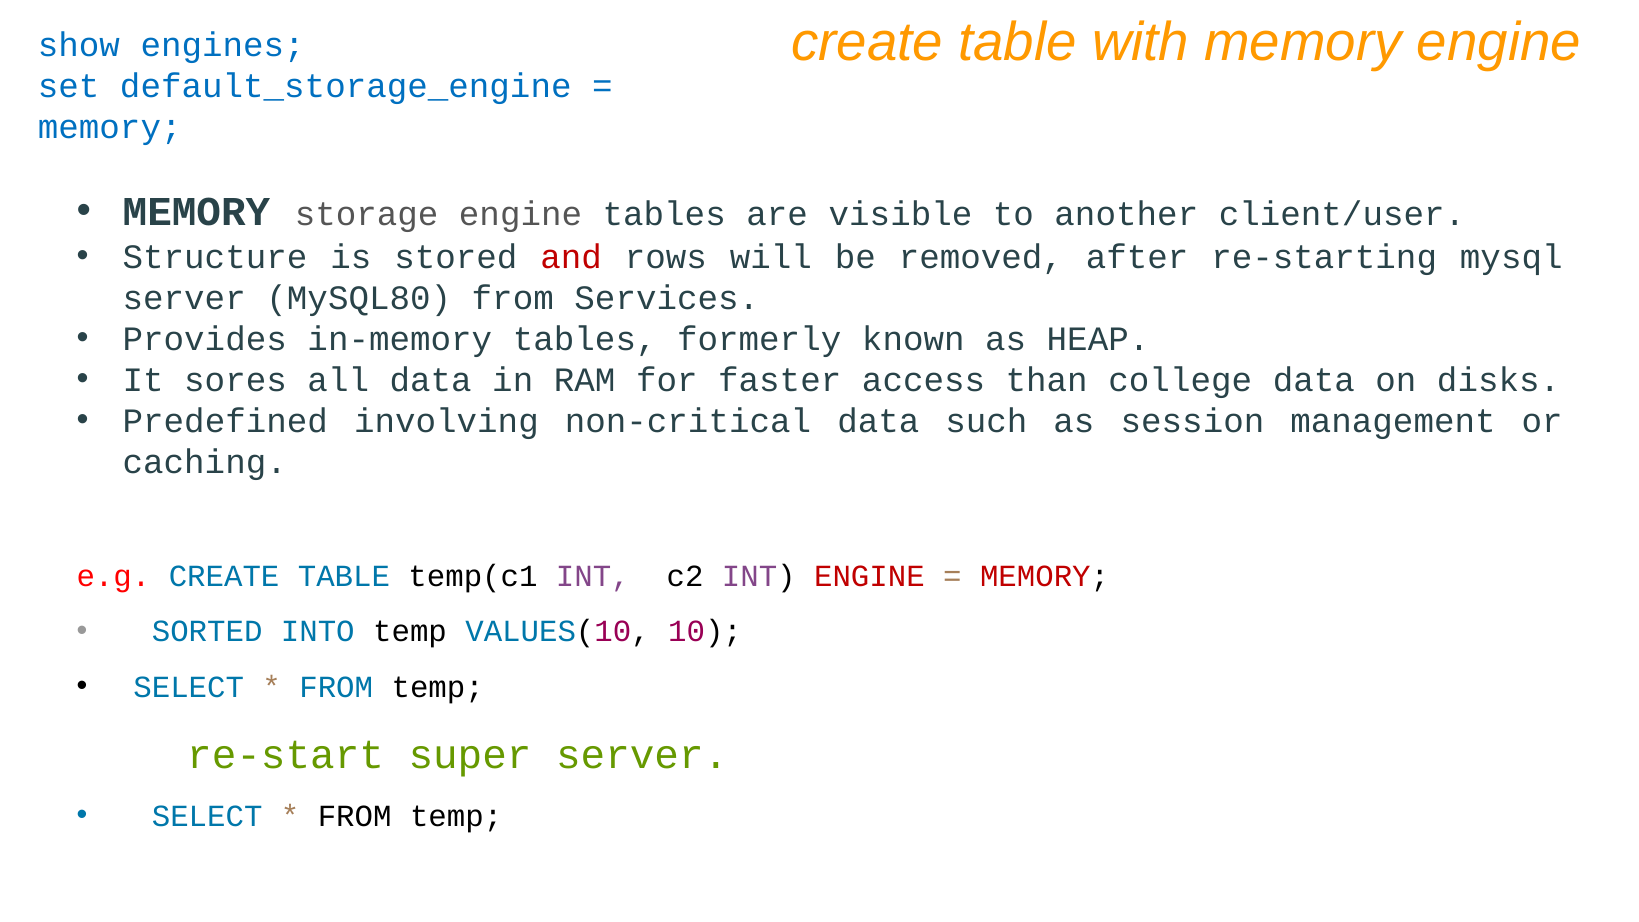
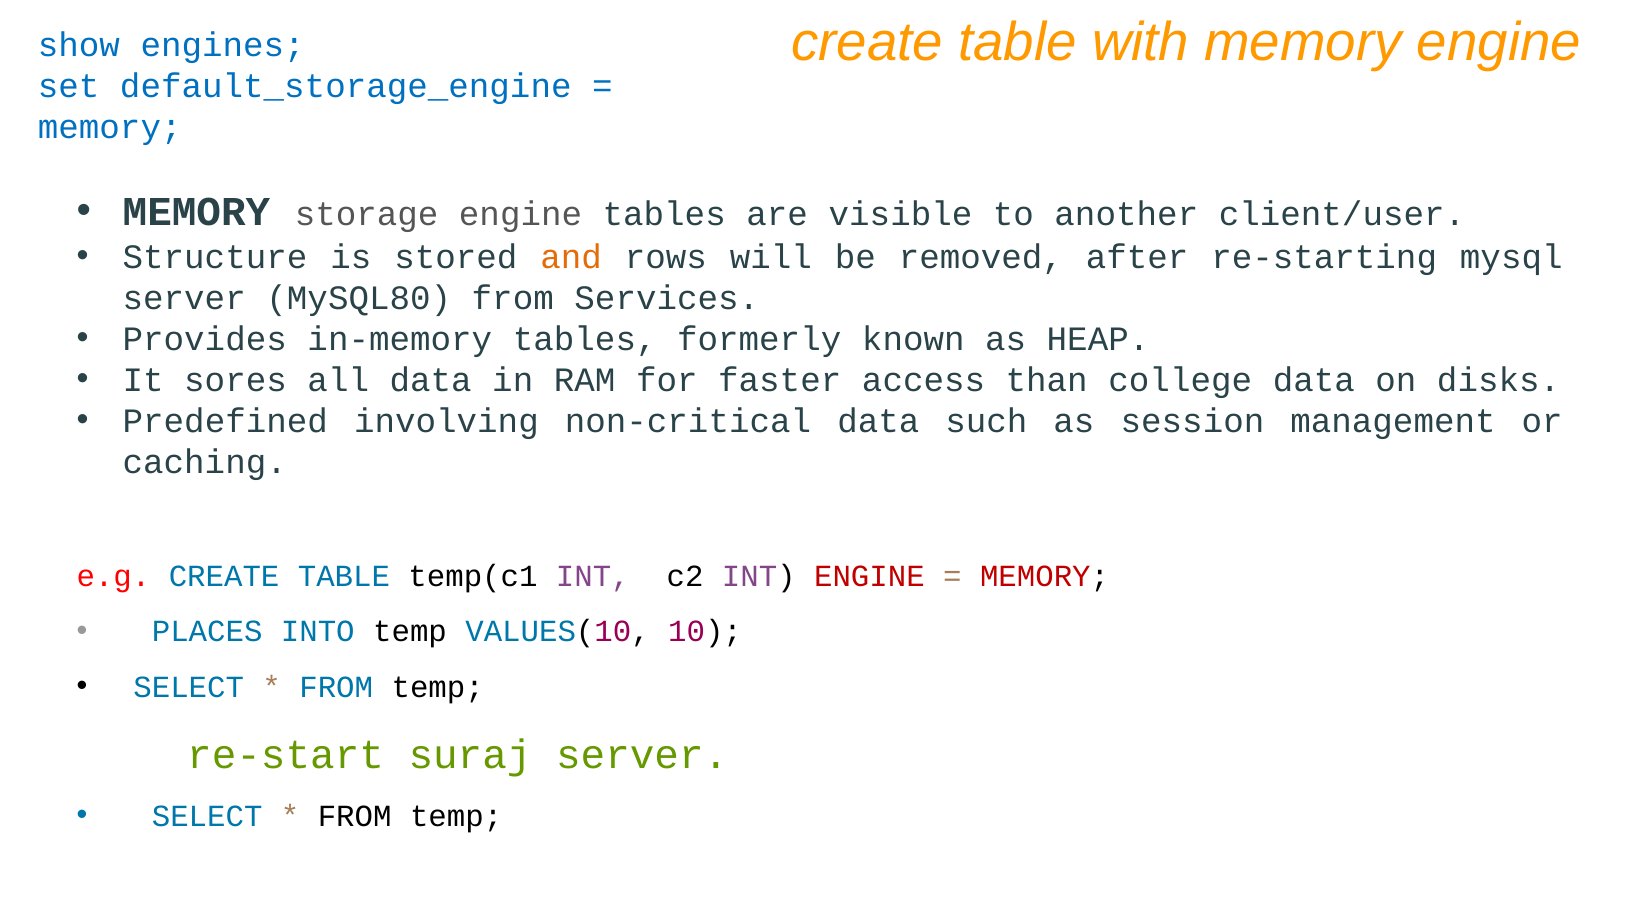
and colour: red -> orange (571, 257)
SORTED: SORTED -> PLACES (207, 632)
super: super -> suraj (470, 755)
